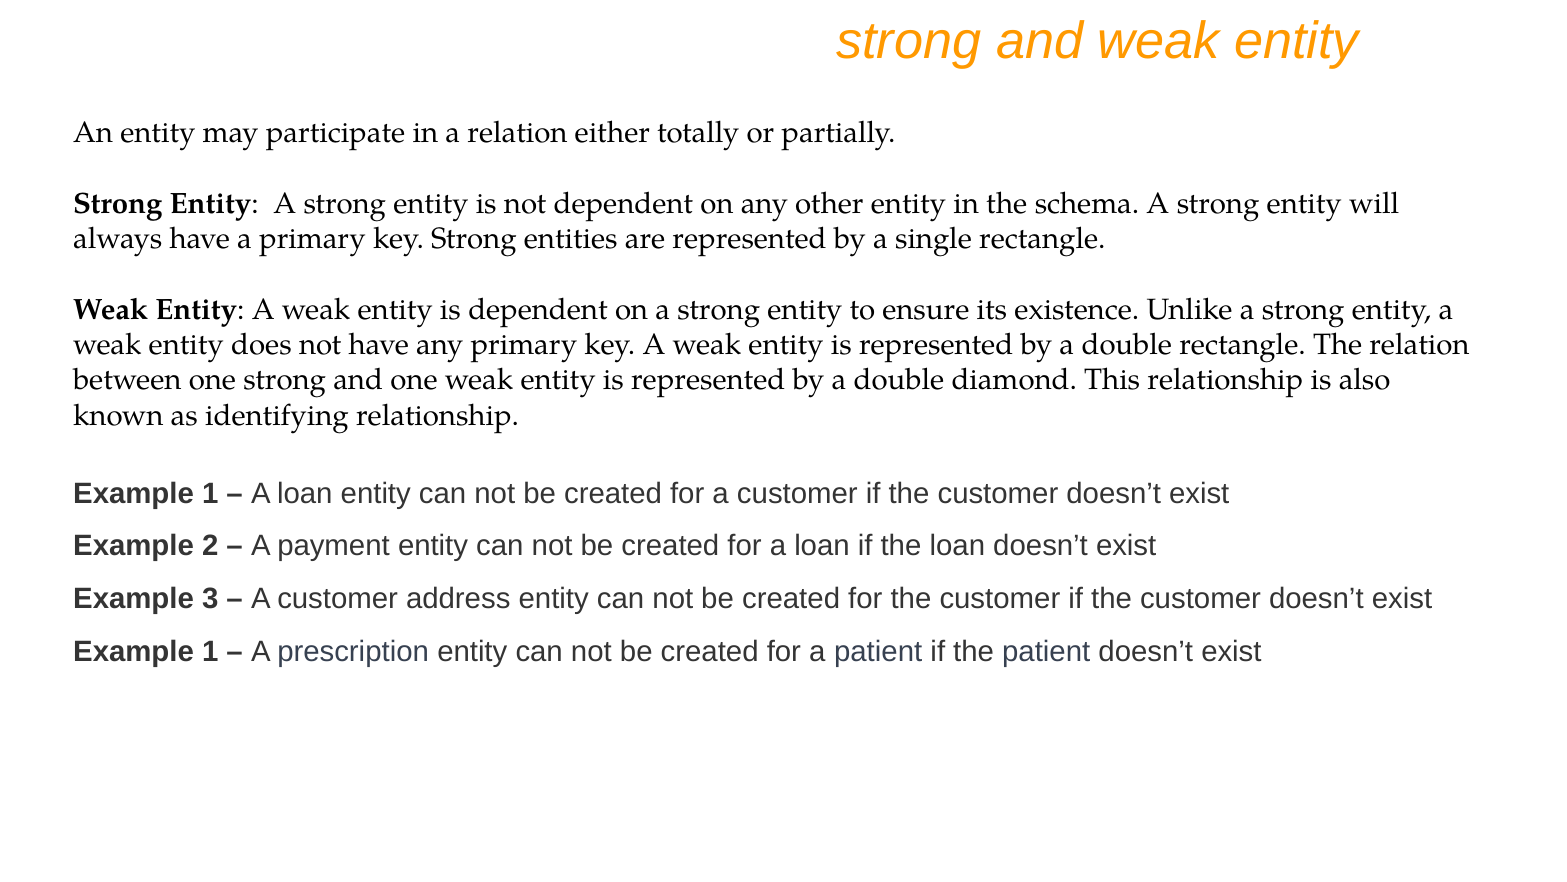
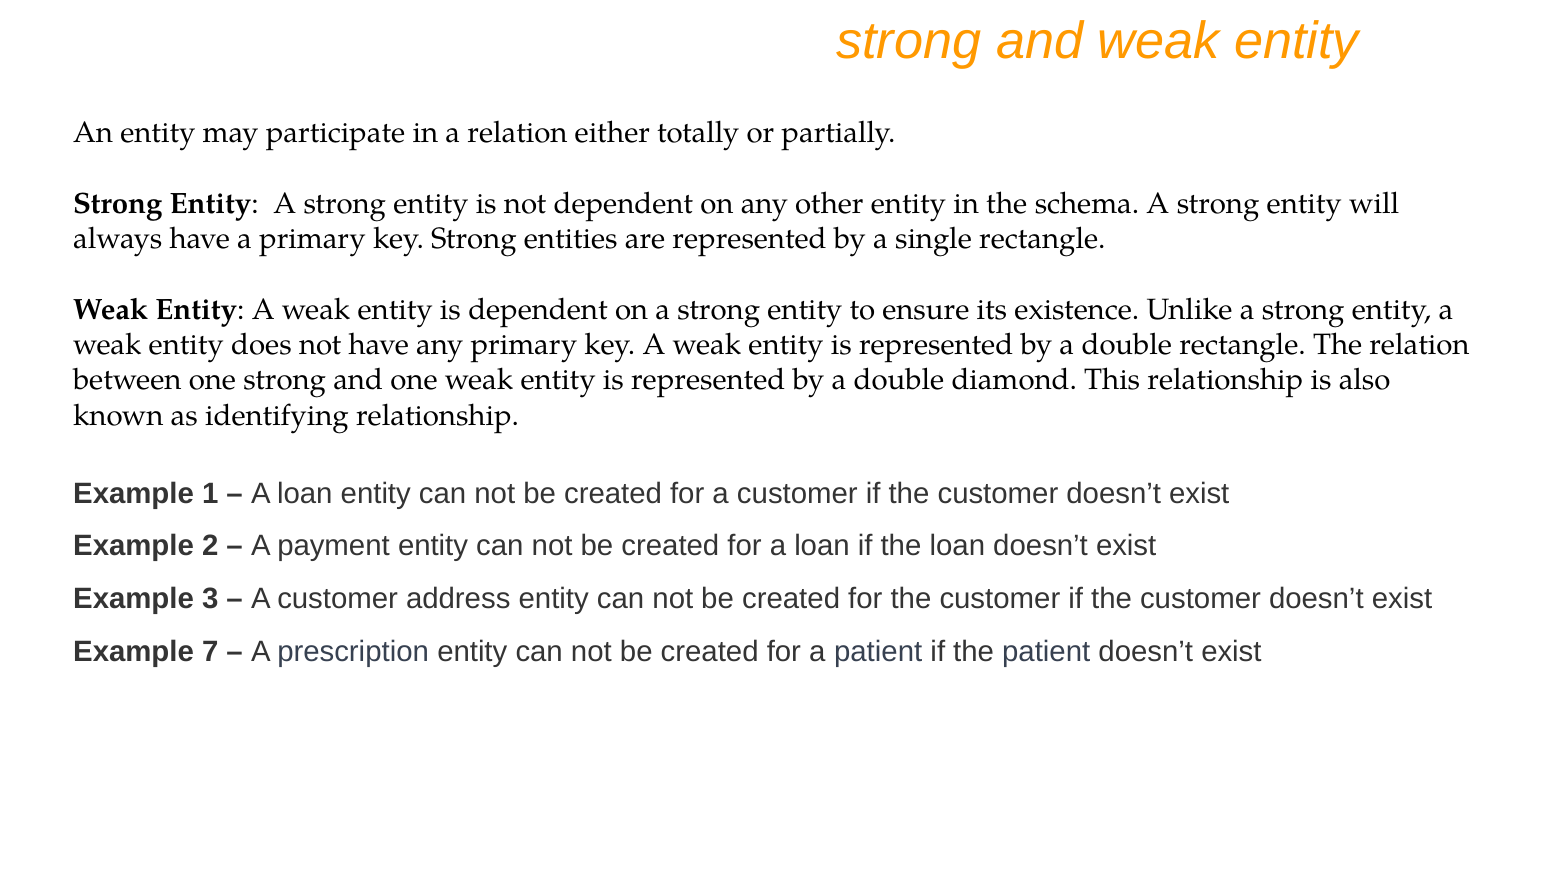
1: 1 -> 7 (210, 652)
